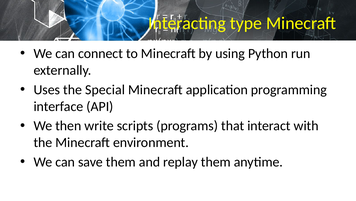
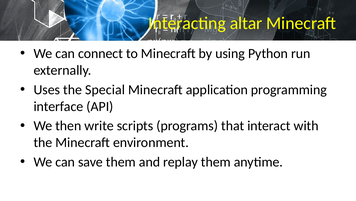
type: type -> altar (246, 23)
